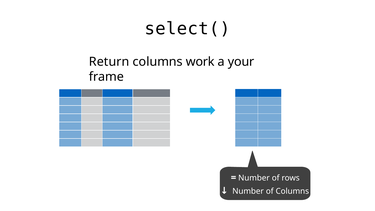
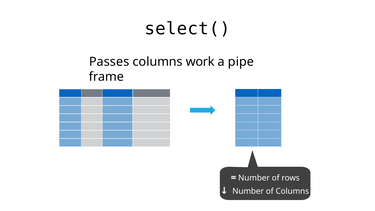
Return: Return -> Passes (109, 62)
your: your -> pipe (241, 62)
